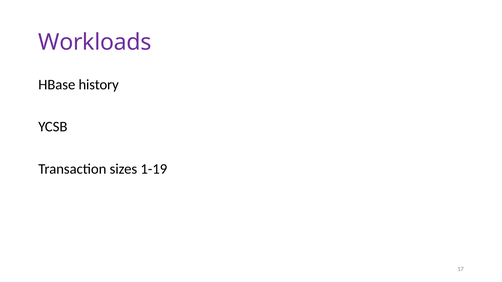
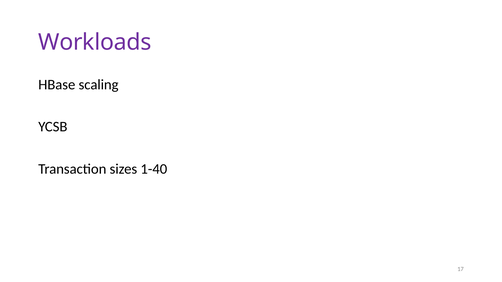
history: history -> scaling (99, 85)
1-19: 1-19 -> 1-40 (154, 169)
